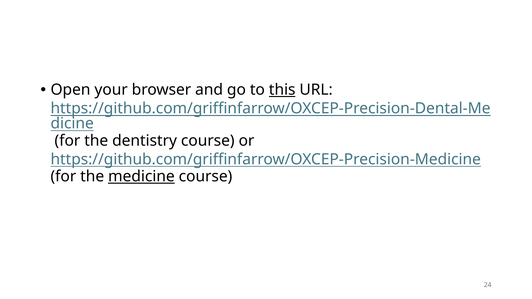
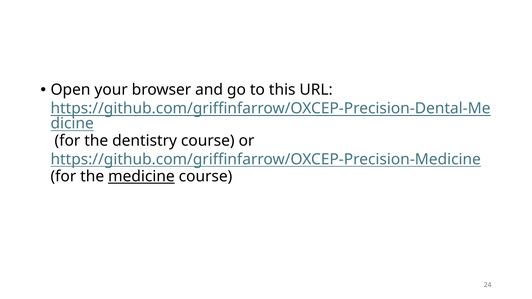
this underline: present -> none (282, 90)
